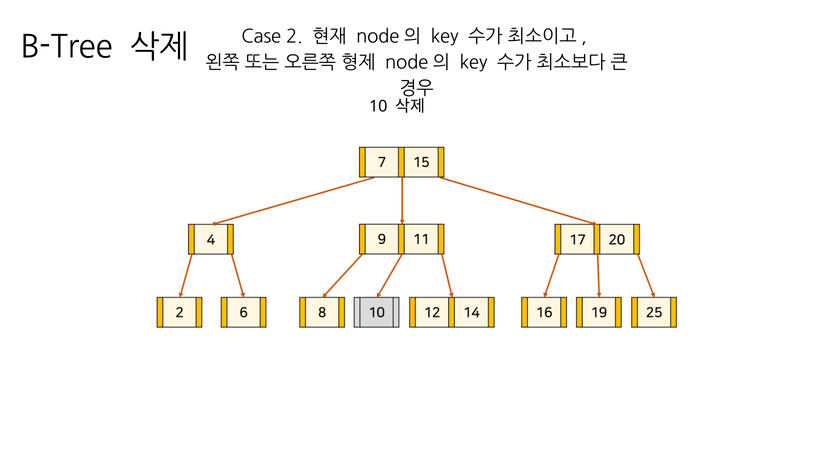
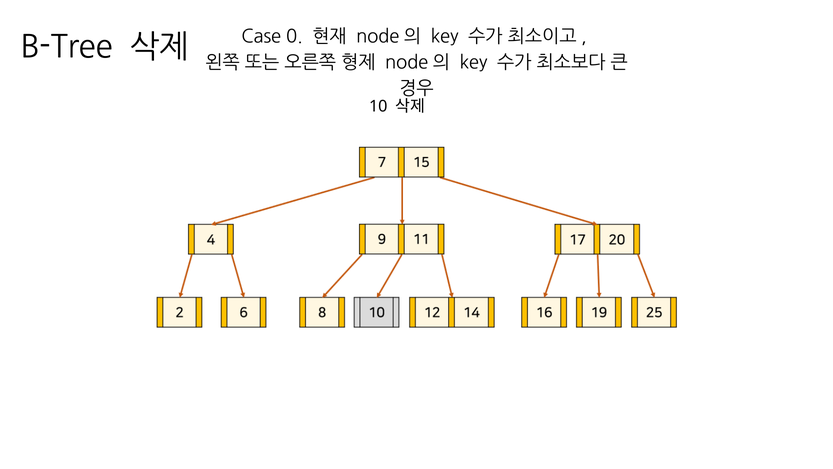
2: 2 -> 0 (294, 37)
